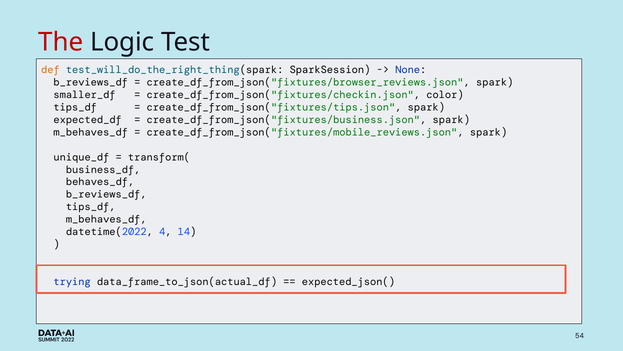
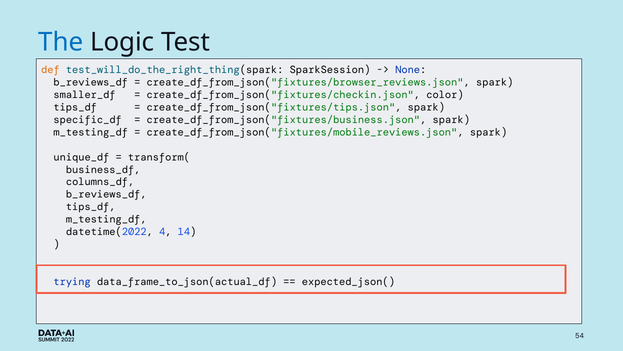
The colour: red -> blue (61, 42)
expected_df: expected_df -> specific_df (88, 120)
m_behaves_df: m_behaves_df -> m_testing_df (91, 132)
behaves_df: behaves_df -> columns_df (100, 182)
m_behaves_df: m_behaves_df -> m_testing_df (106, 219)
